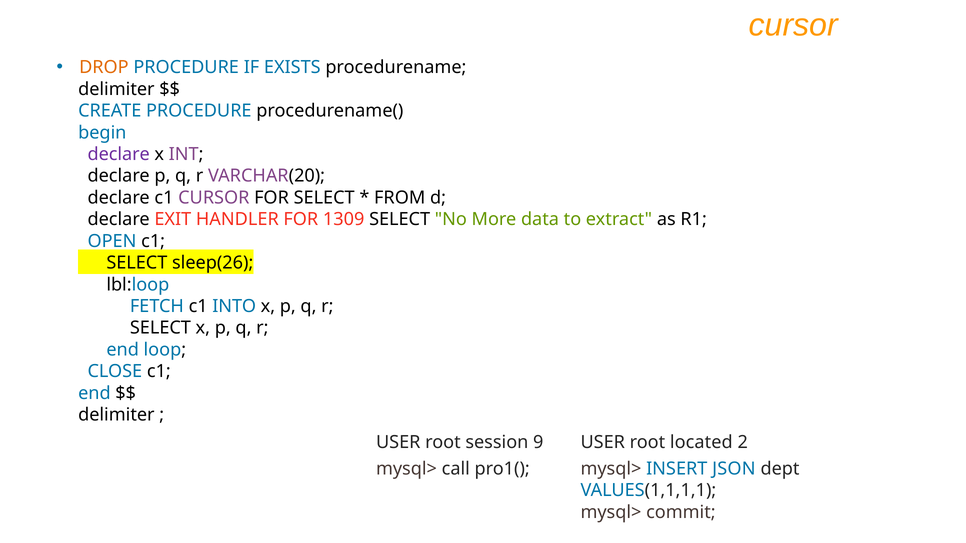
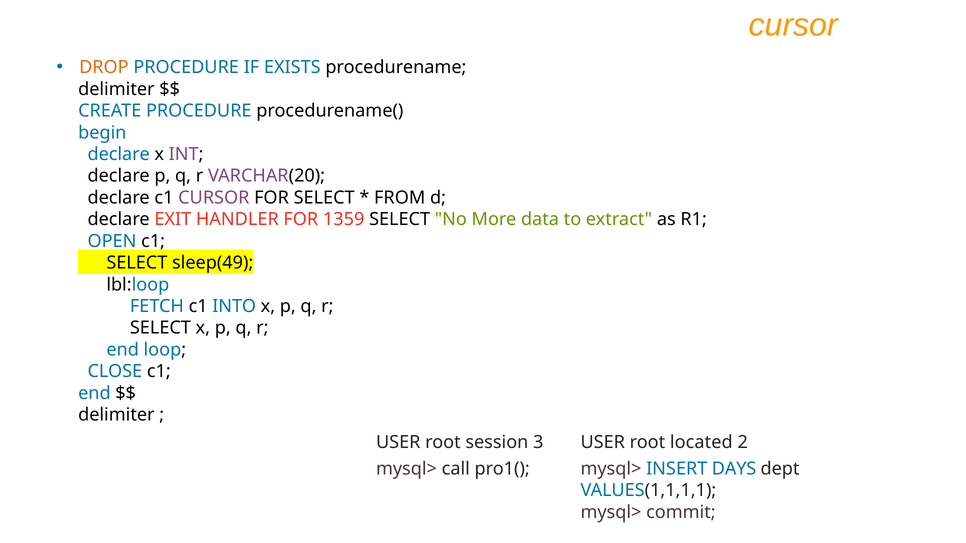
declare colour: purple -> blue (119, 154)
1309: 1309 -> 1359 (344, 220)
sleep(26: sleep(26 -> sleep(49 (213, 263)
9: 9 -> 3 (538, 442)
JSON: JSON -> DAYS (734, 469)
